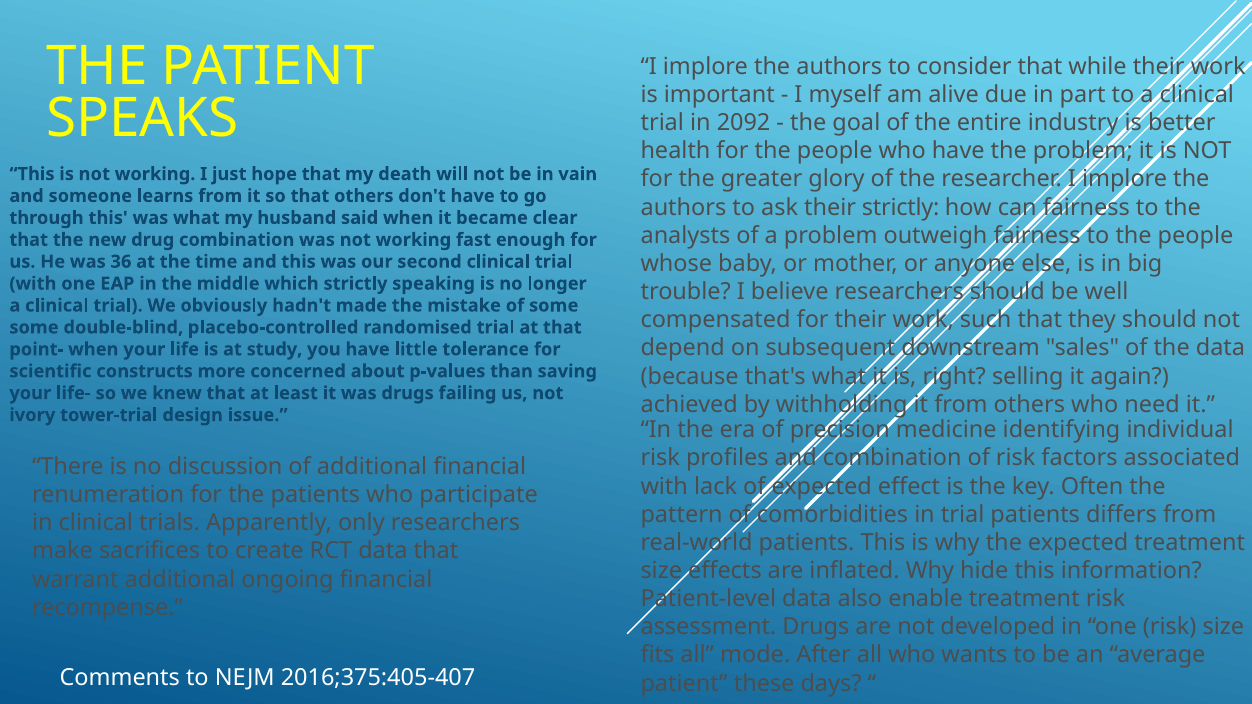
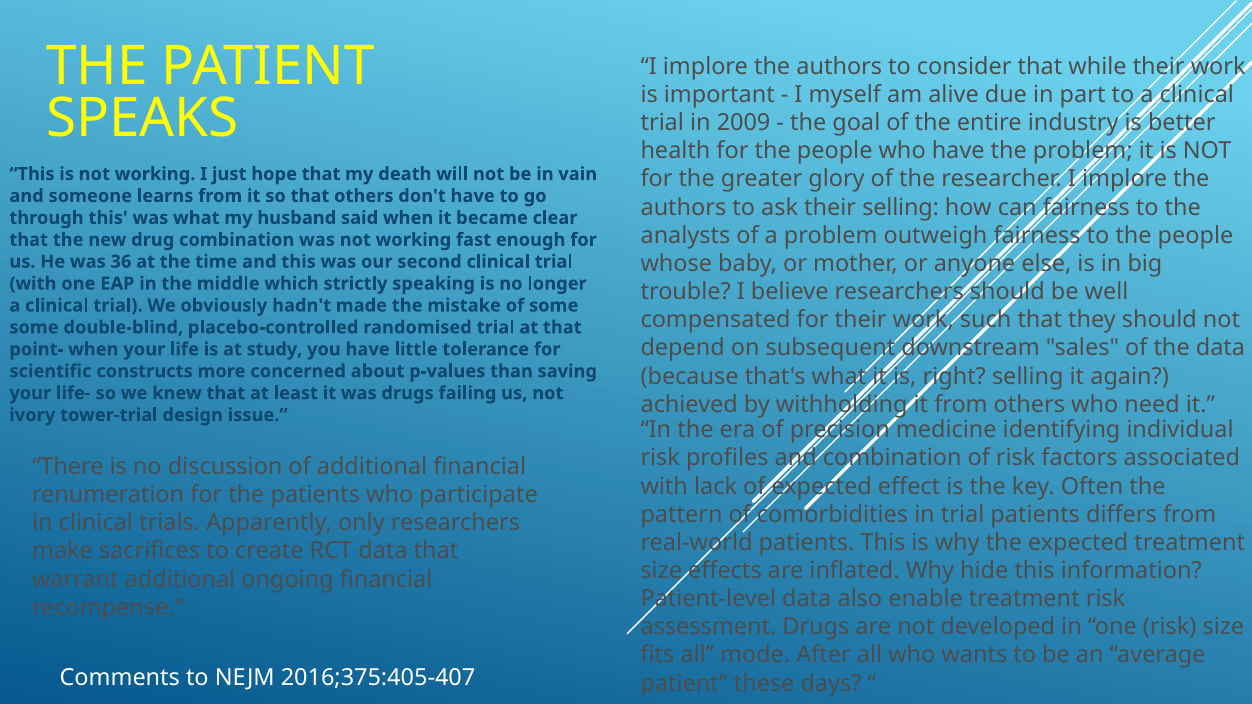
2092: 2092 -> 2009 (744, 123)
their strictly: strictly -> selling (901, 207)
